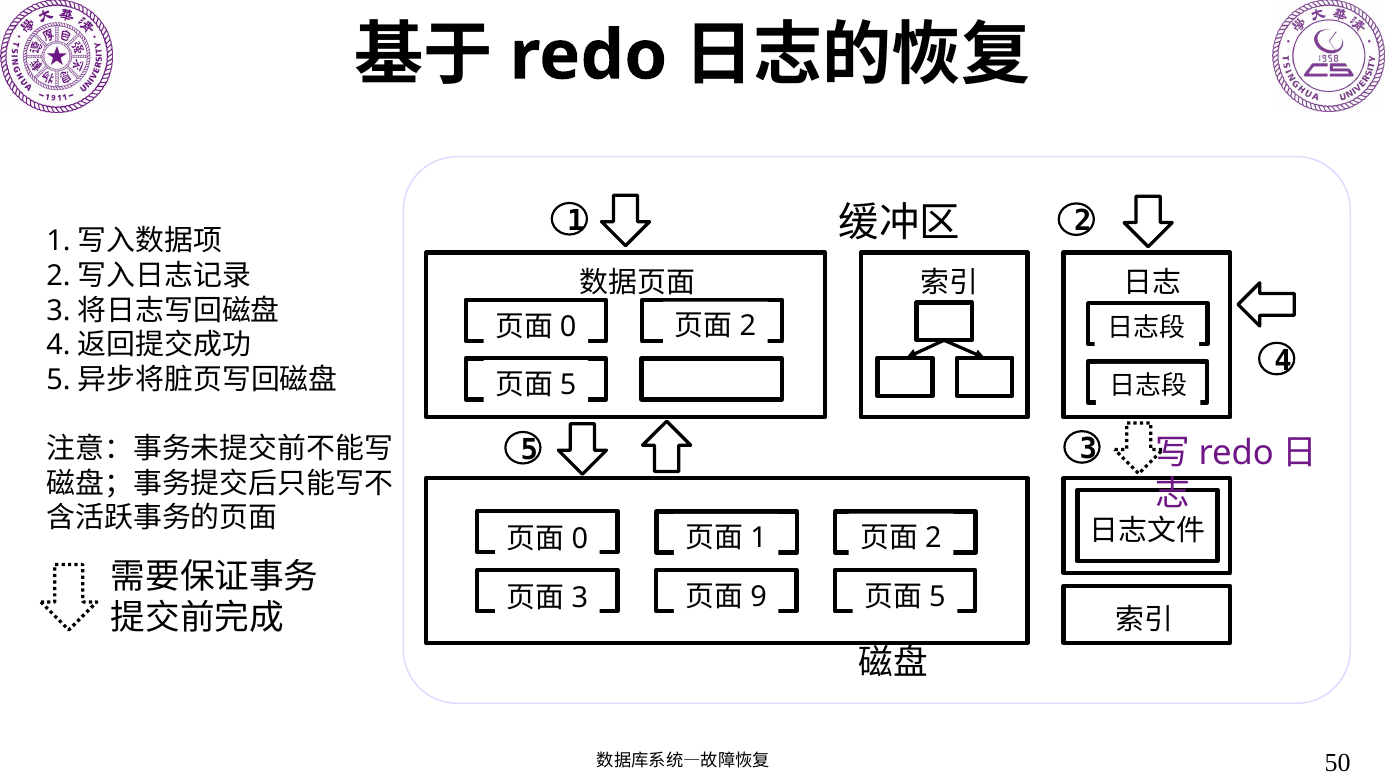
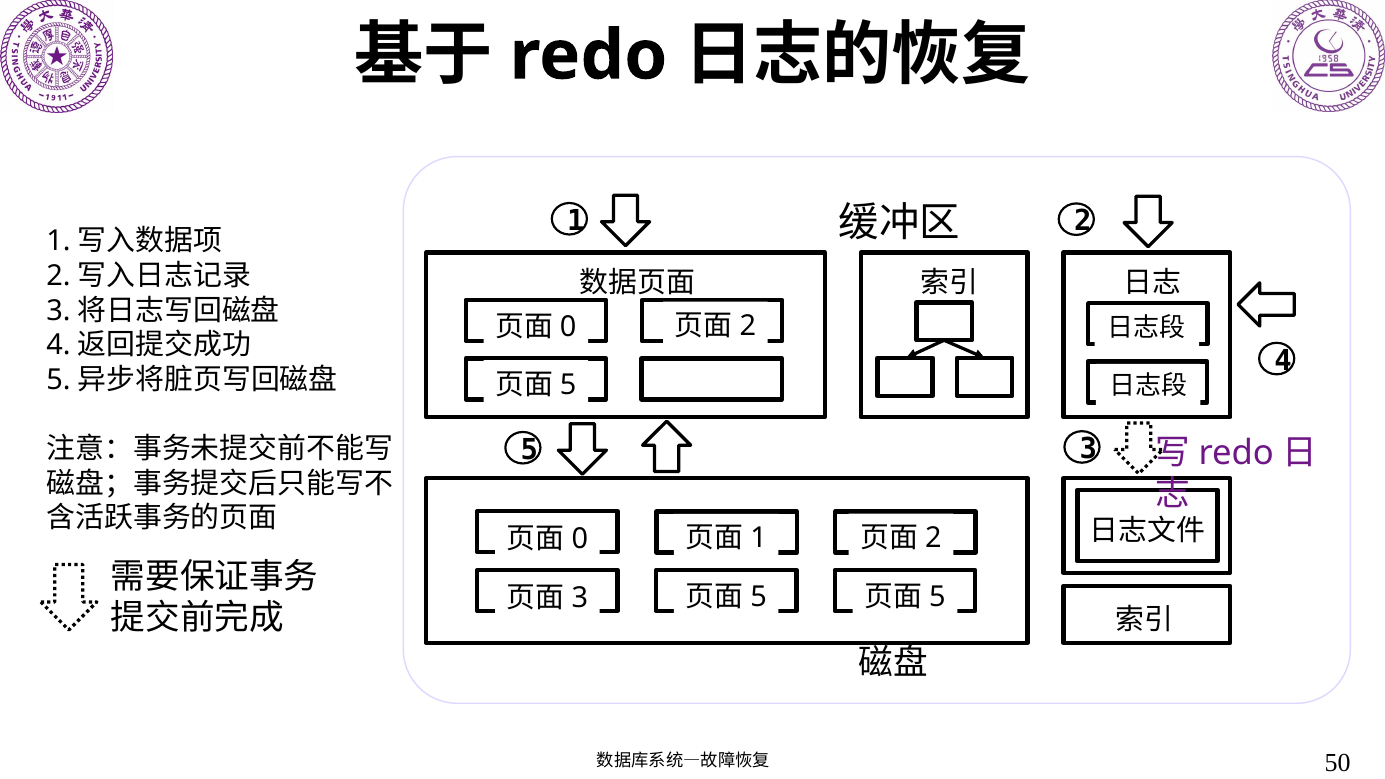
9: 9 -> 5 (759, 597)
